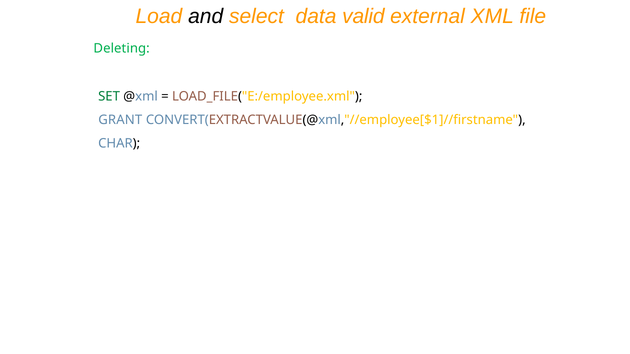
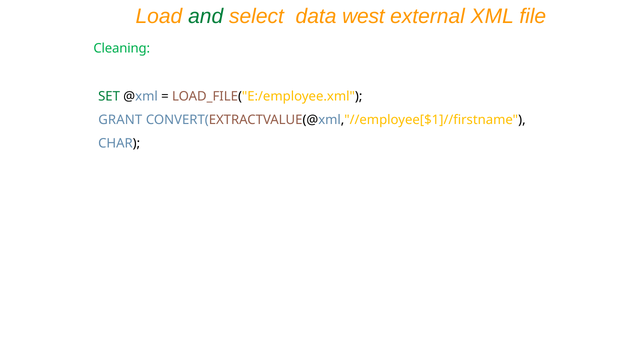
and colour: black -> green (206, 16)
valid: valid -> west (363, 16)
Deleting: Deleting -> Cleaning (122, 48)
